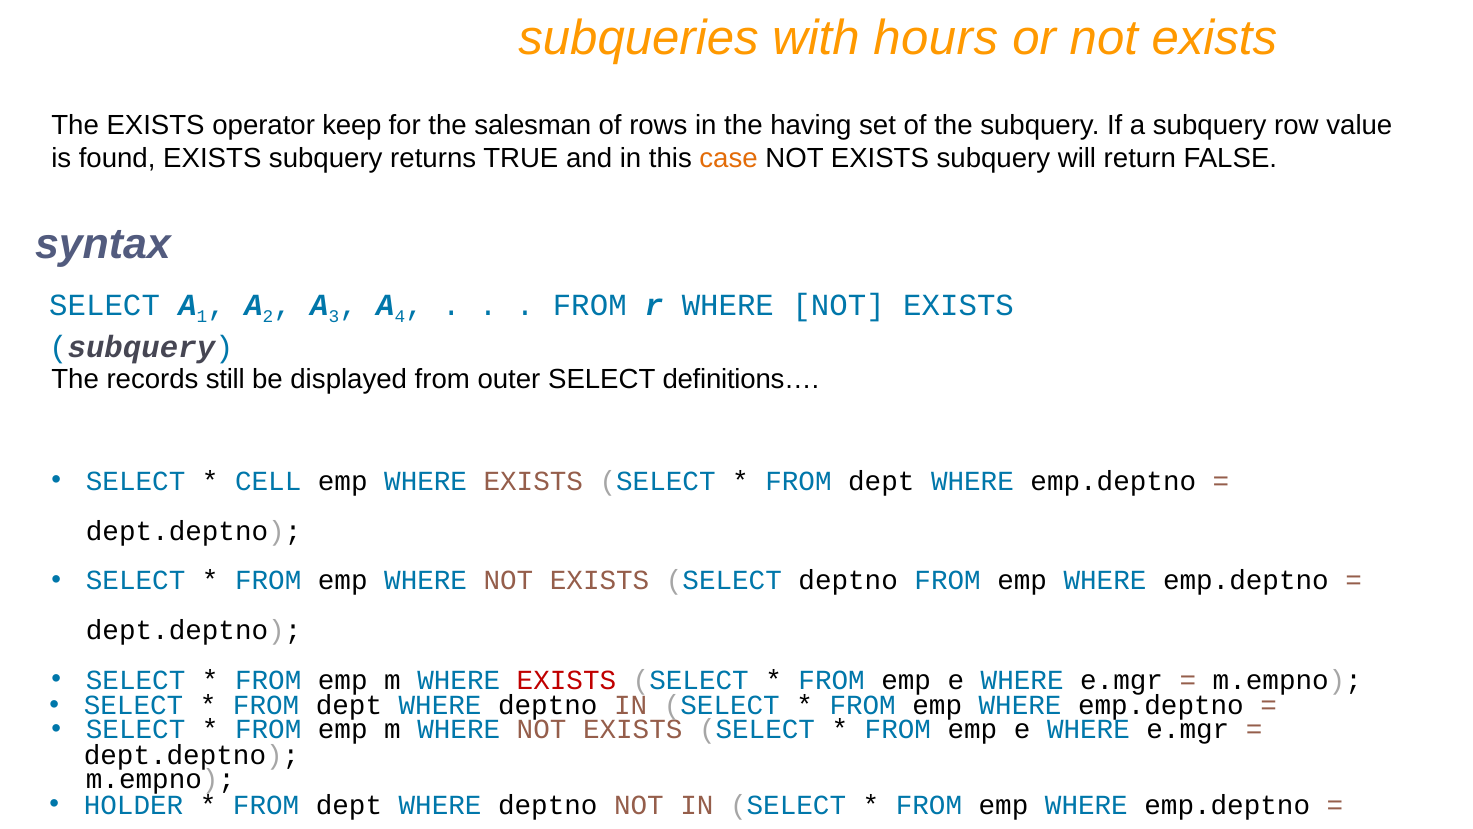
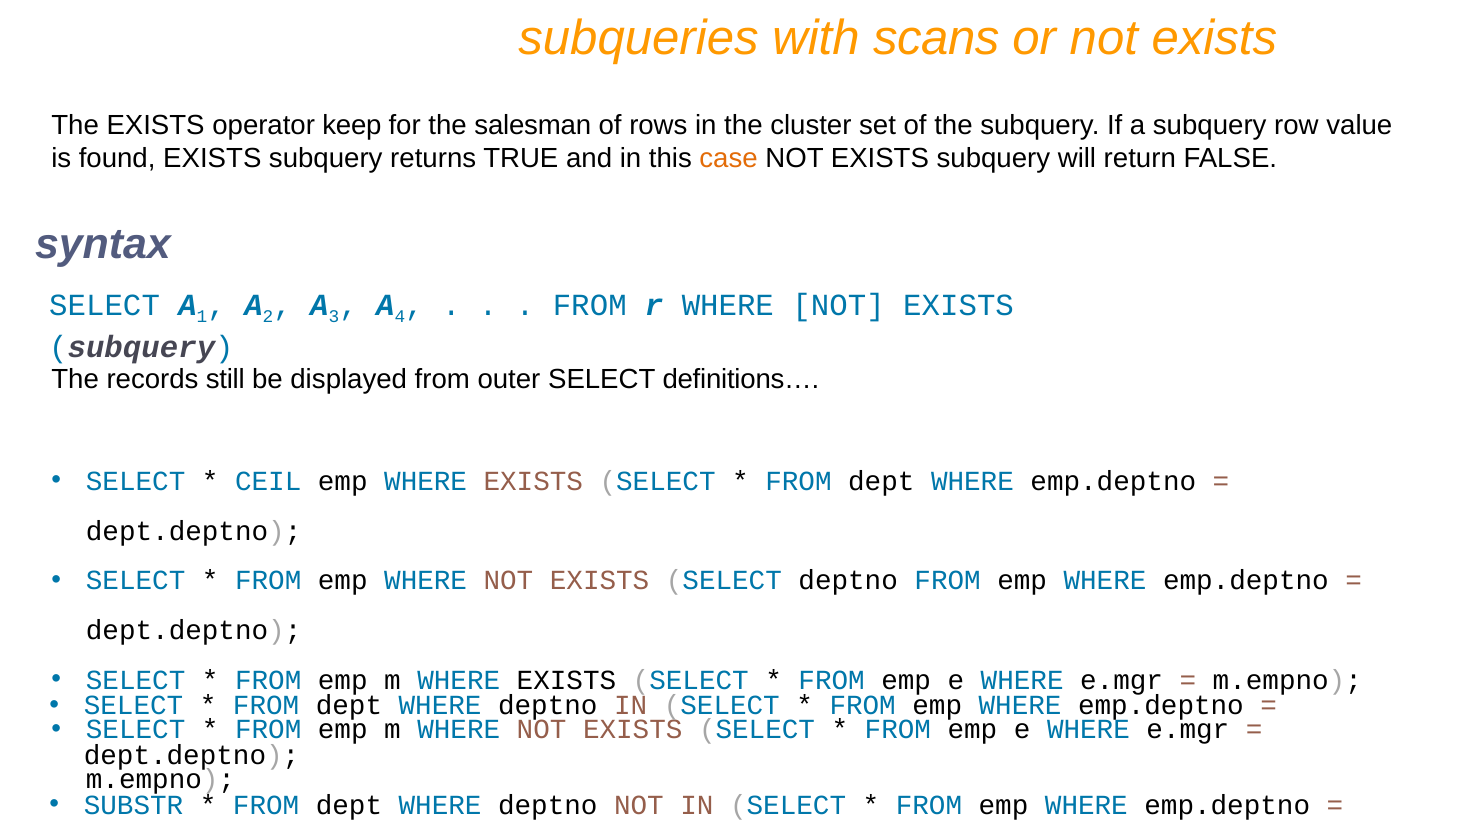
hours: hours -> scans (936, 38)
having: having -> cluster (811, 125)
CELL: CELL -> CEIL (268, 481)
EXISTS colour: red -> black (566, 680)
HOLDER: HOLDER -> SUBSTR (134, 804)
